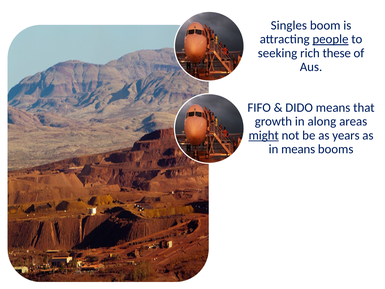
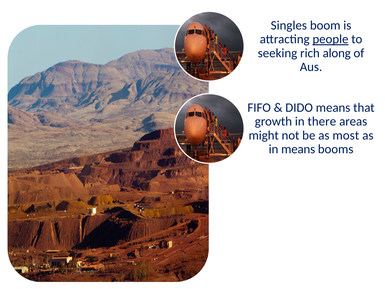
these: these -> along (337, 53)
along: along -> there (322, 121)
might underline: present -> none (264, 135)
years: years -> most (346, 135)
